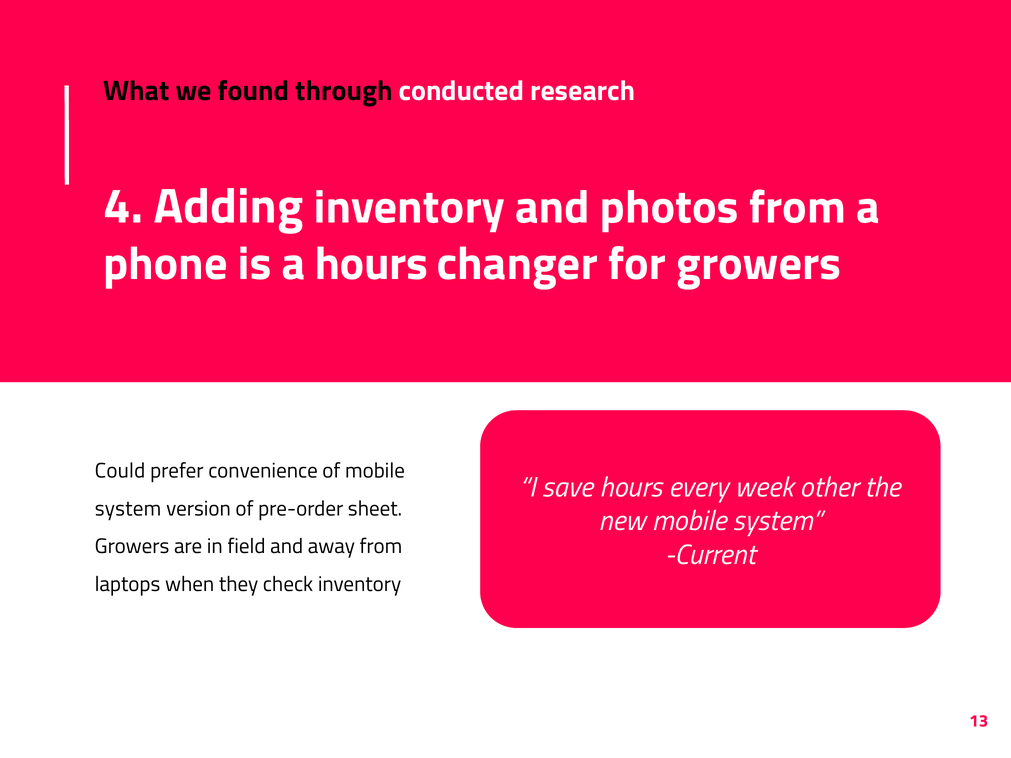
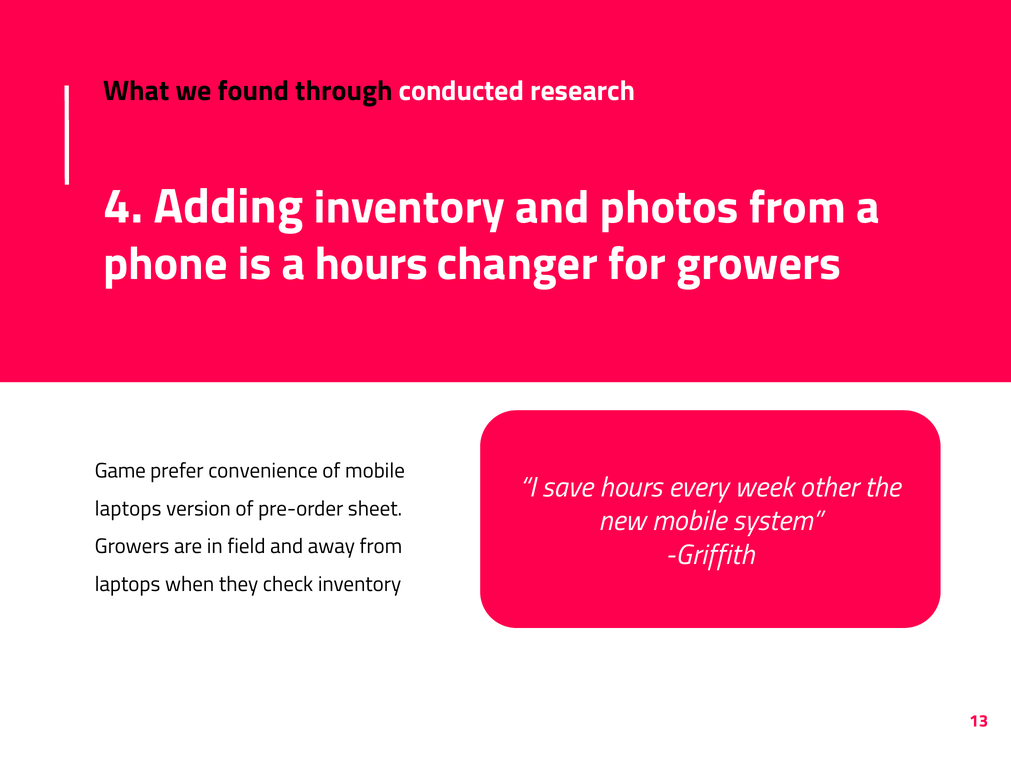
Could: Could -> Game (120, 471)
system: system -> laptops (128, 509)
Current: Current -> Griffith (710, 555)
